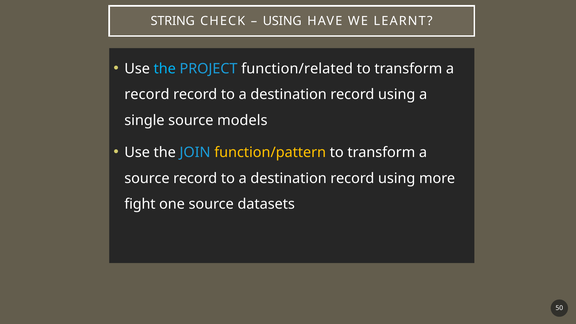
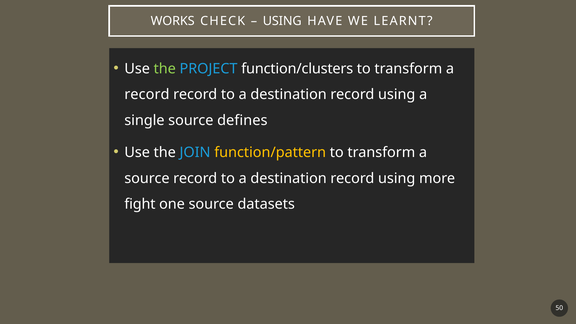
STRING: STRING -> WORKS (173, 21)
the colour: light blue -> light green (165, 69)
function/related: function/related -> function/clusters (297, 69)
models: models -> defines (242, 120)
